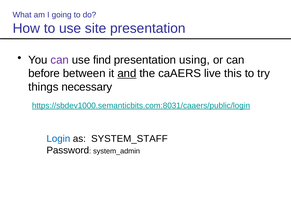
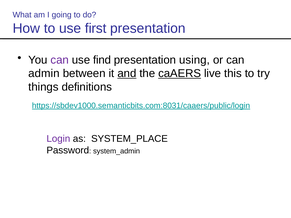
site: site -> first (96, 28)
before: before -> admin (44, 74)
caAERS underline: none -> present (180, 74)
necessary: necessary -> definitions (87, 87)
Login colour: blue -> purple (58, 139)
SYSTEM_STAFF: SYSTEM_STAFF -> SYSTEM_PLACE (129, 139)
